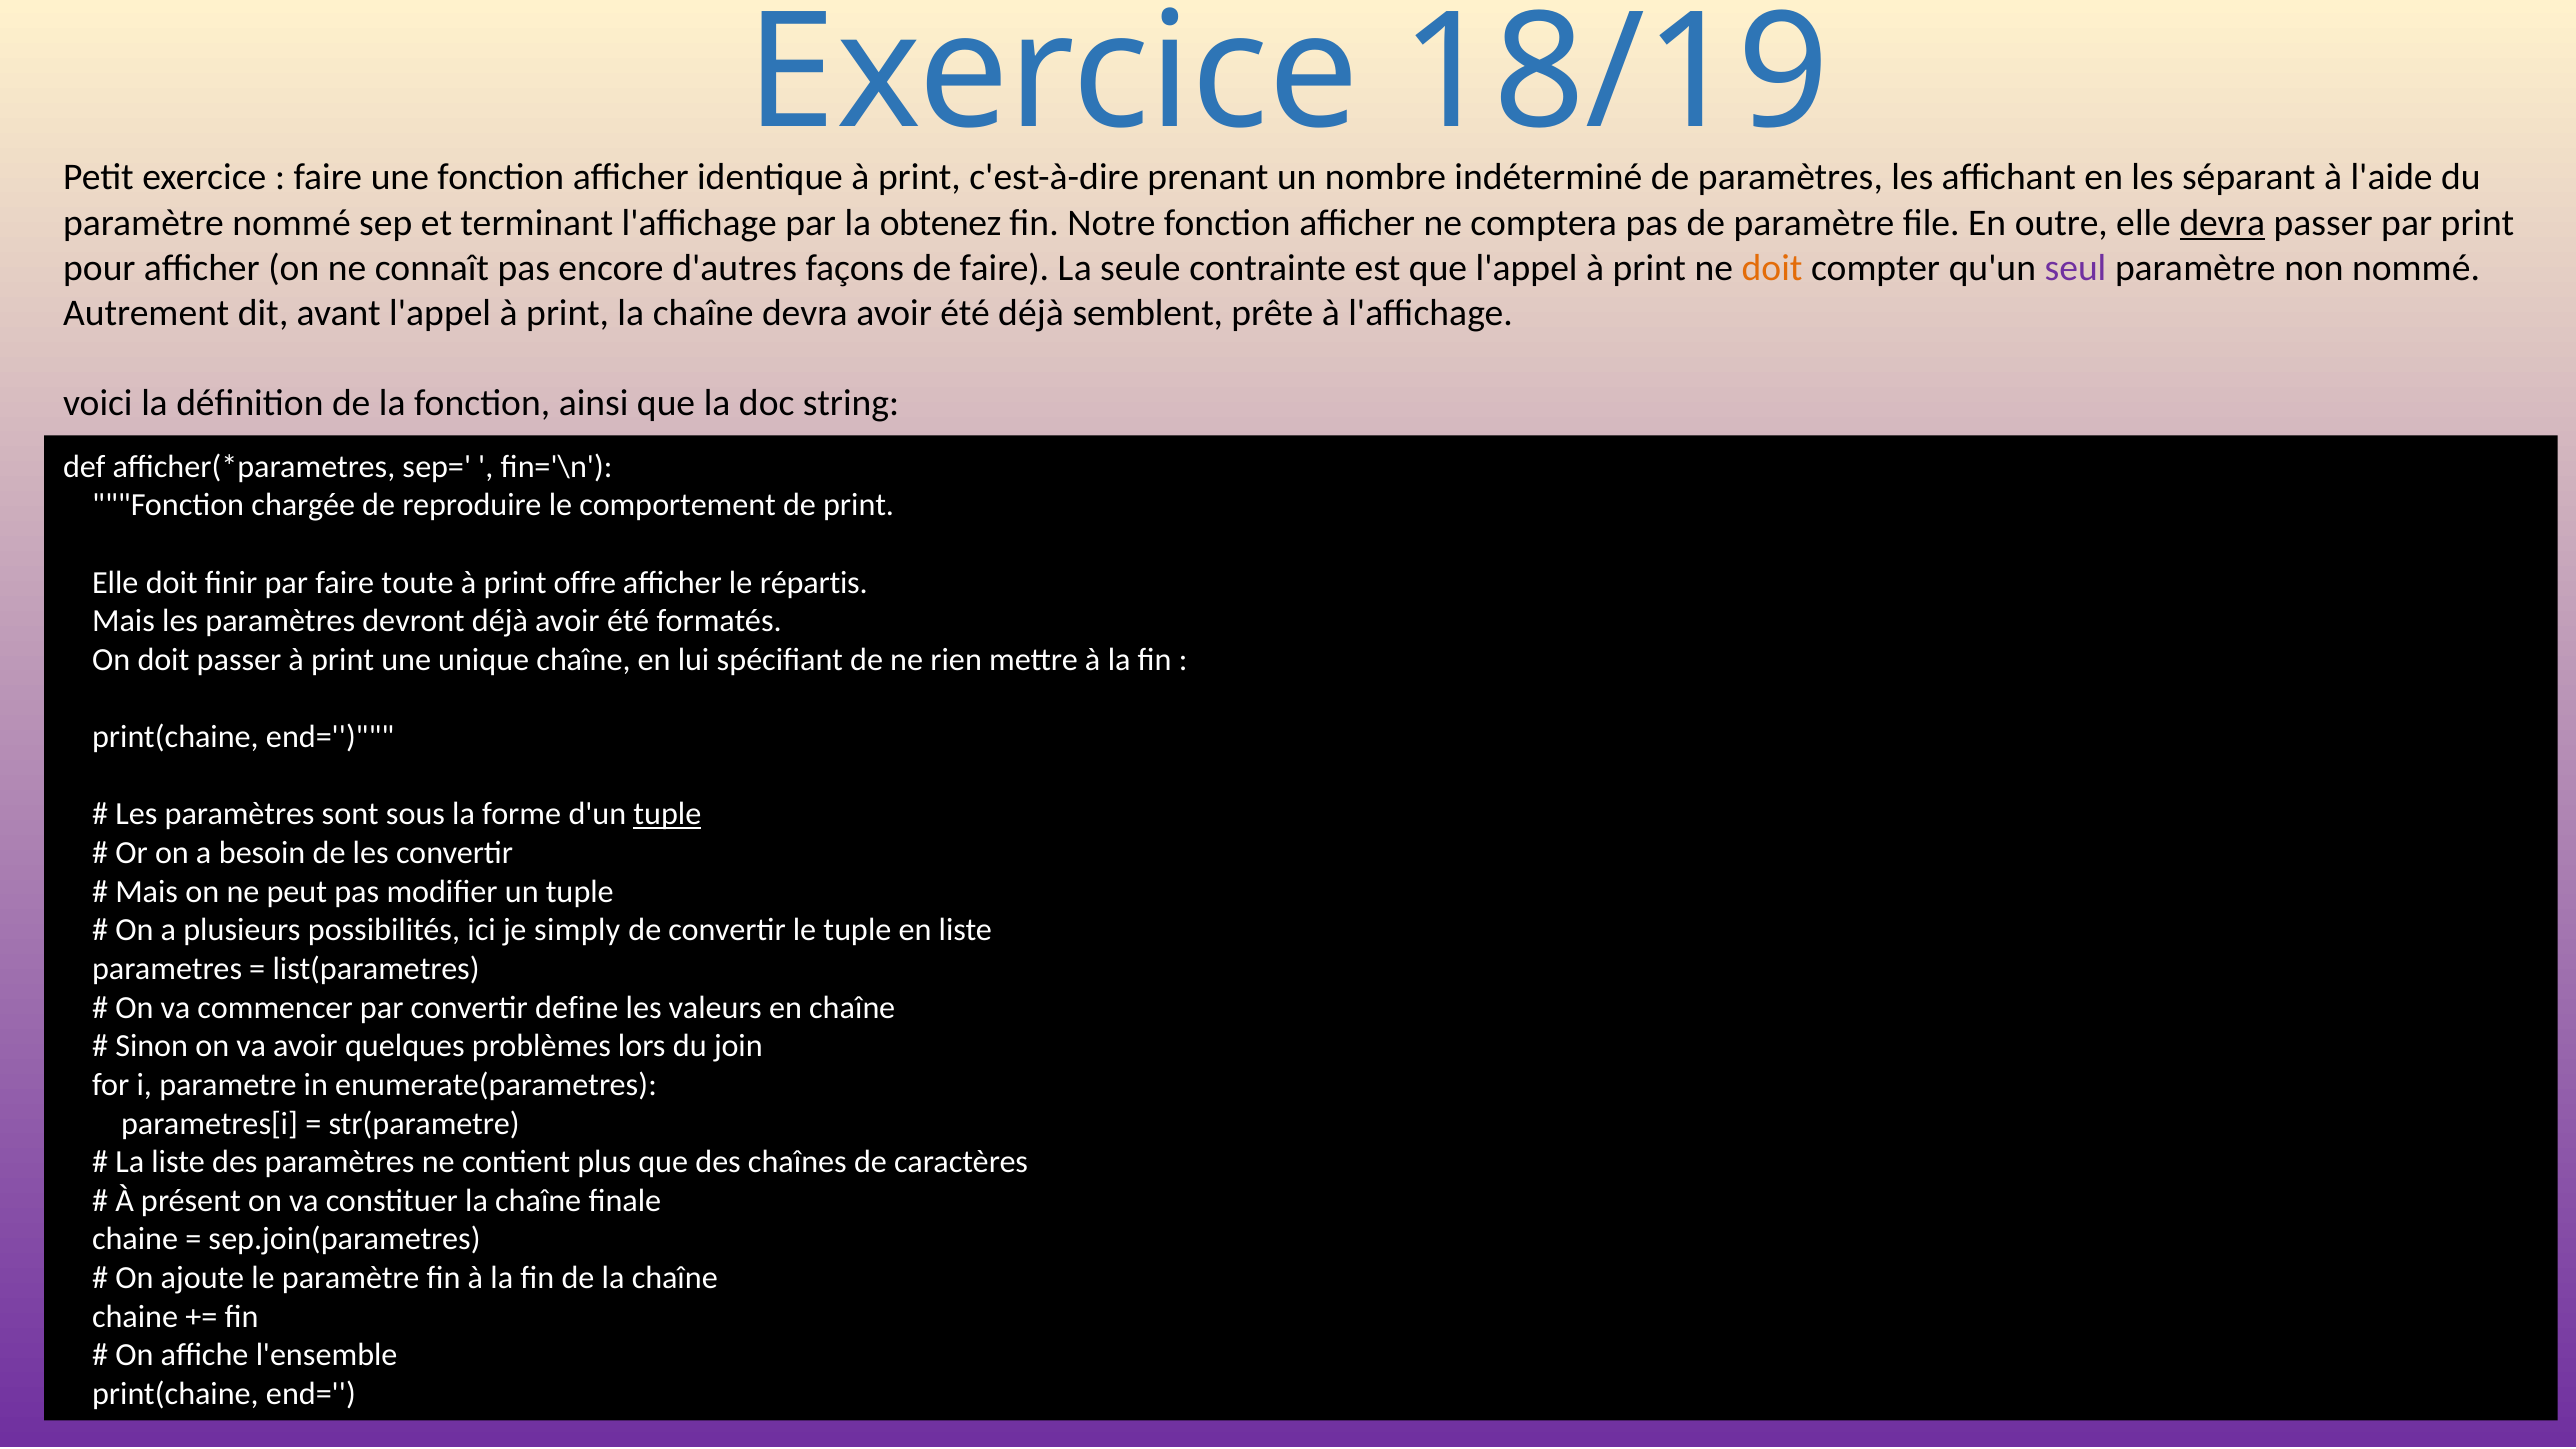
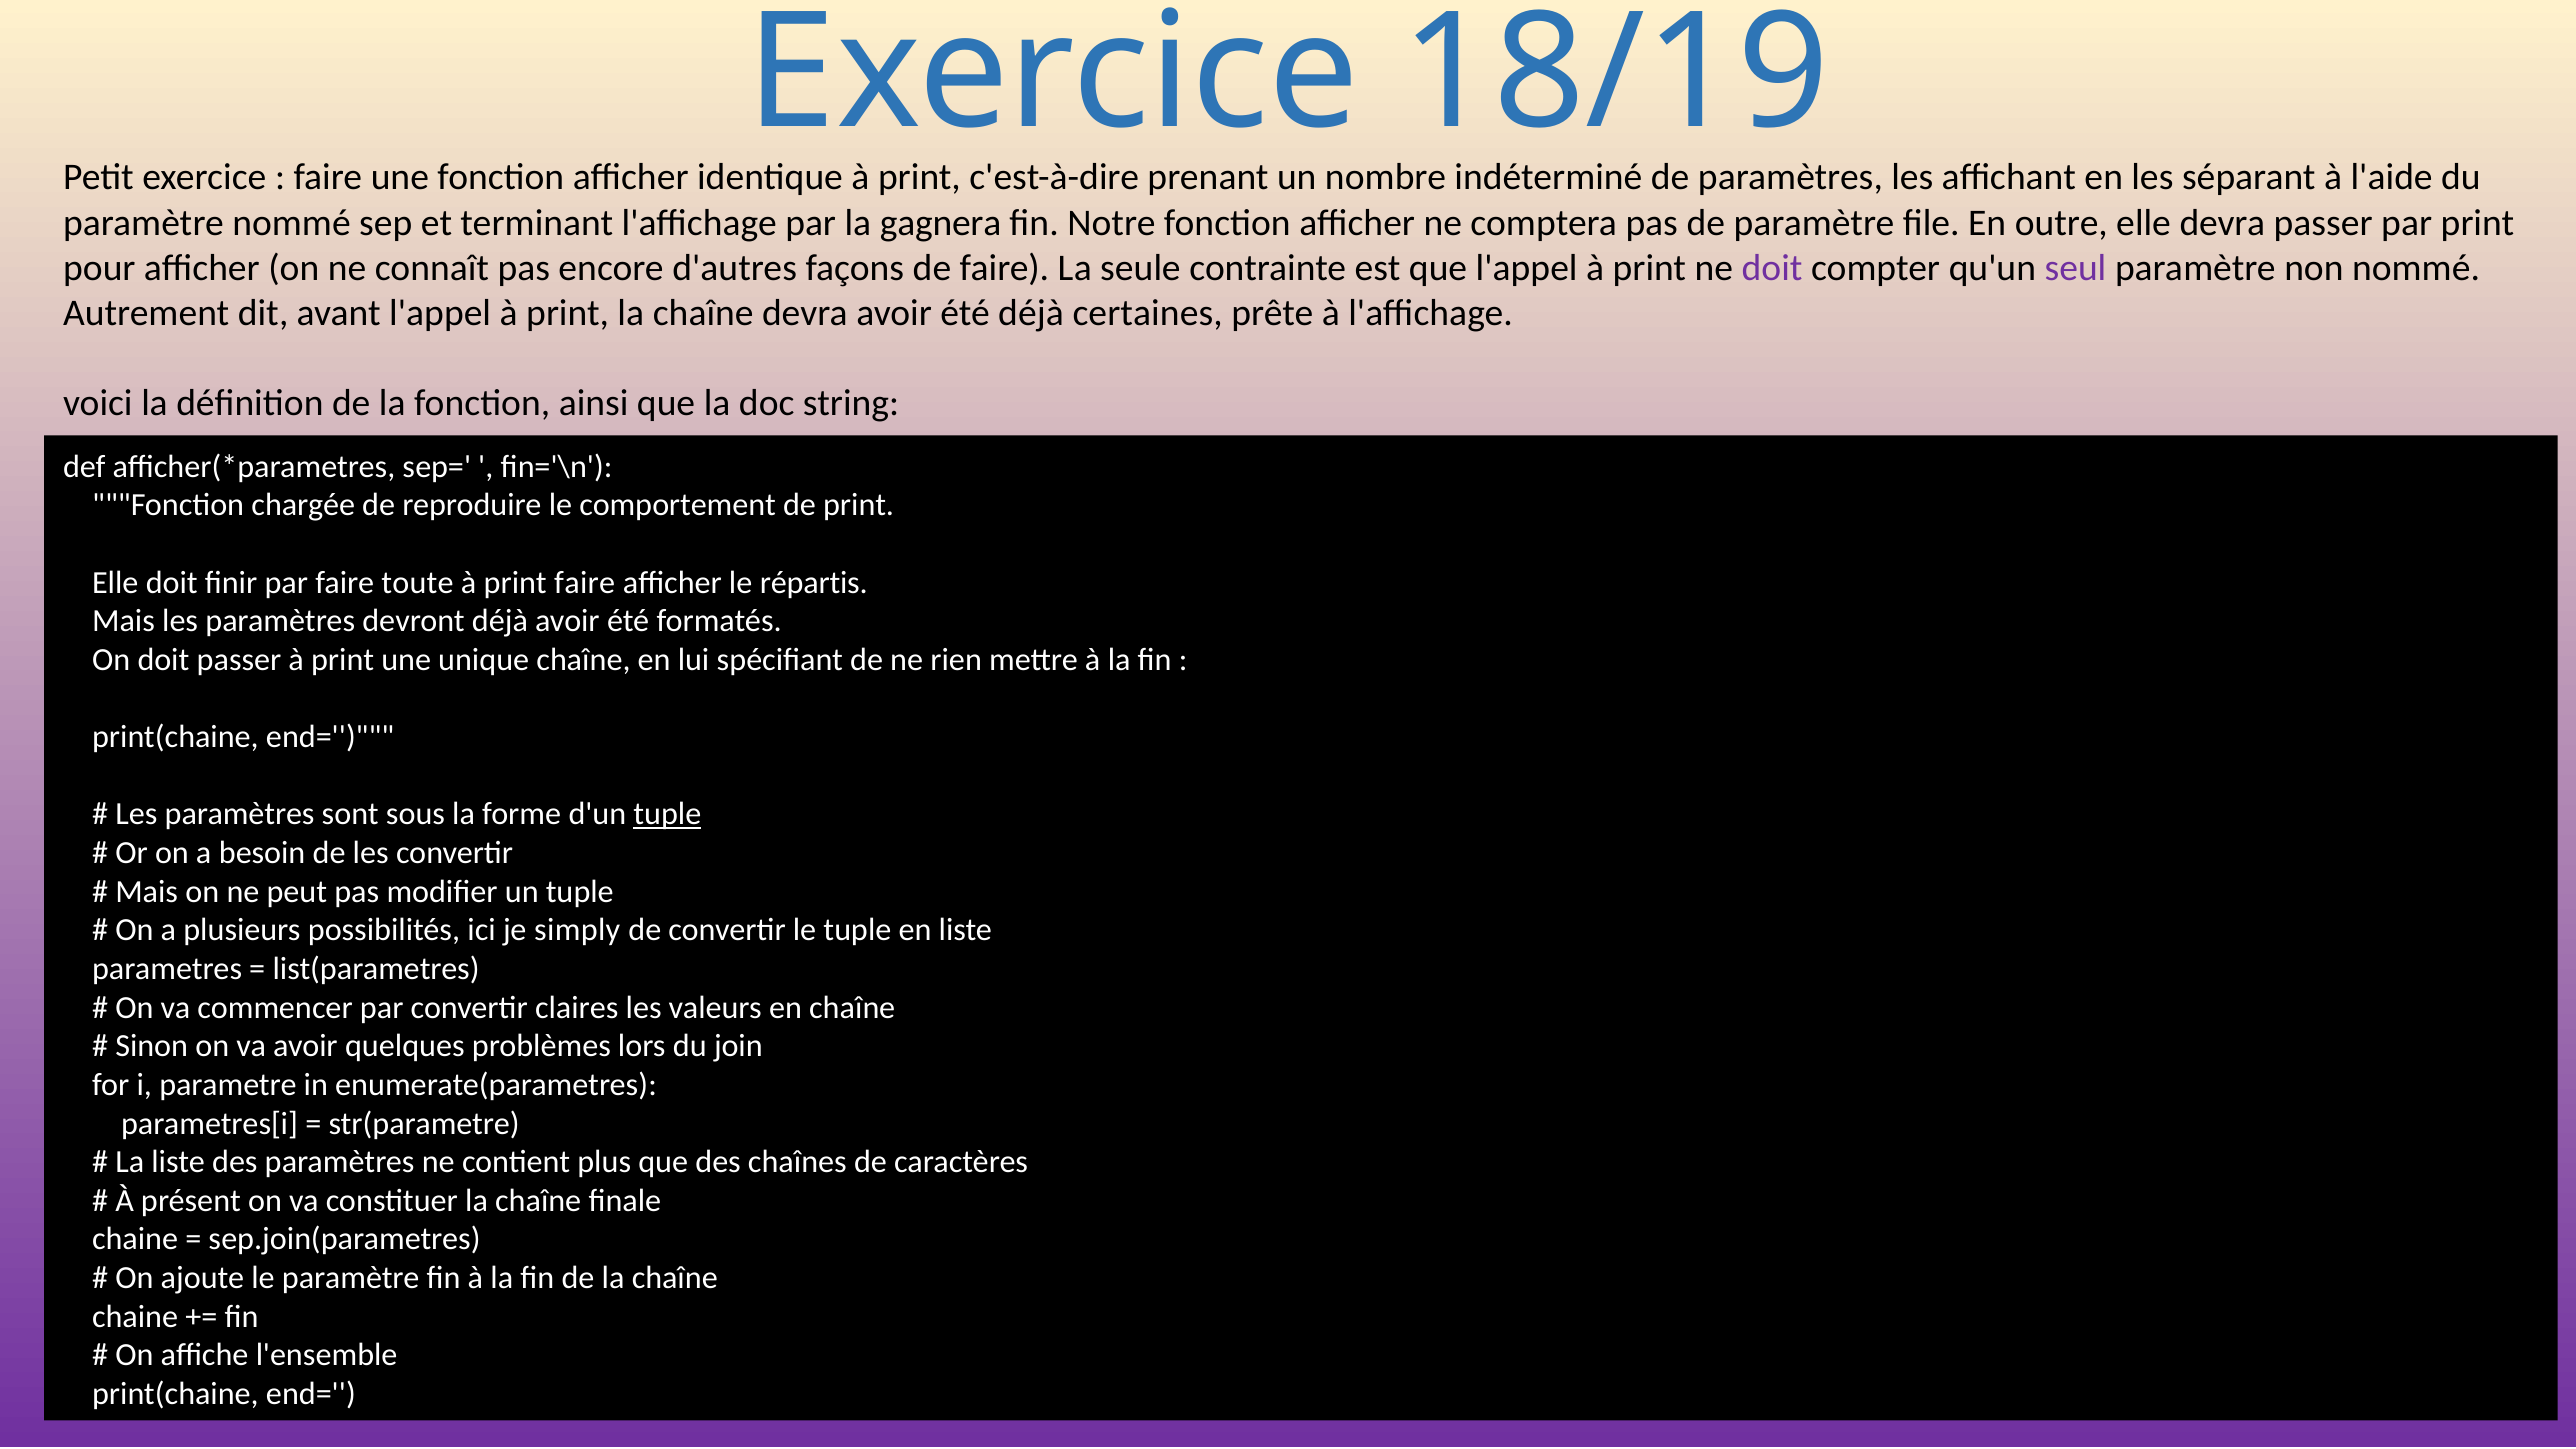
obtenez: obtenez -> gagnera (941, 223)
devra underline: present -> none (2222, 223)
doit colour: orange -> purple (1772, 268)
semblent: semblent -> certaines (1148, 313)
print offre: offre -> faire (585, 582)
define: define -> claires (577, 1007)
